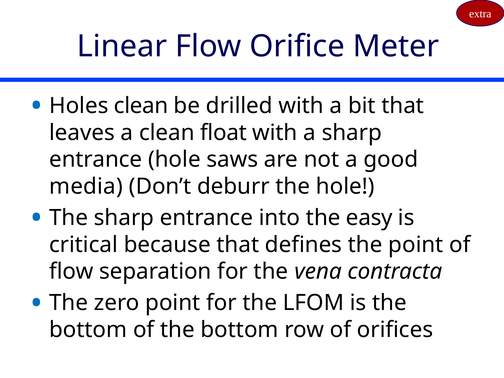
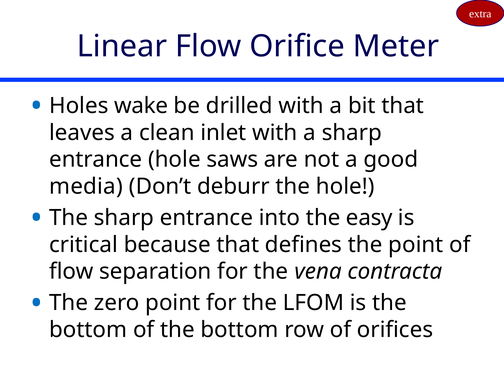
Holes clean: clean -> wake (141, 106)
float: float -> inlet (223, 133)
